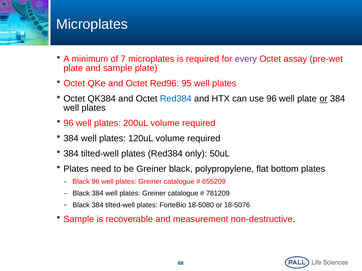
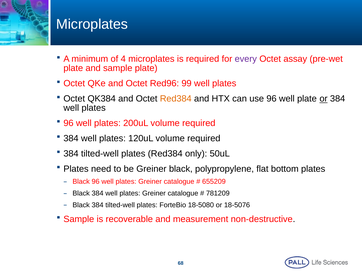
7: 7 -> 4 (123, 59)
95: 95 -> 99 (187, 84)
Red384 colour: blue -> orange (176, 99)
